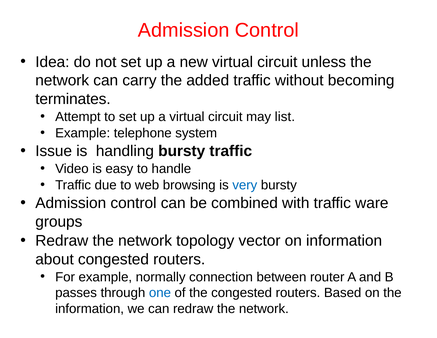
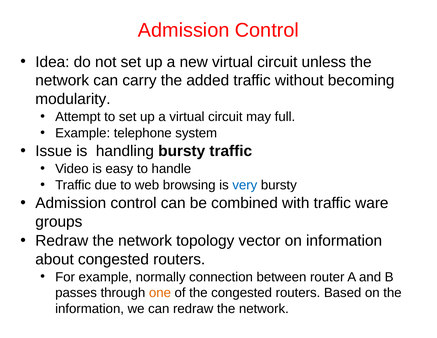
terminates: terminates -> modularity (73, 99)
list: list -> full (285, 117)
one colour: blue -> orange (160, 293)
